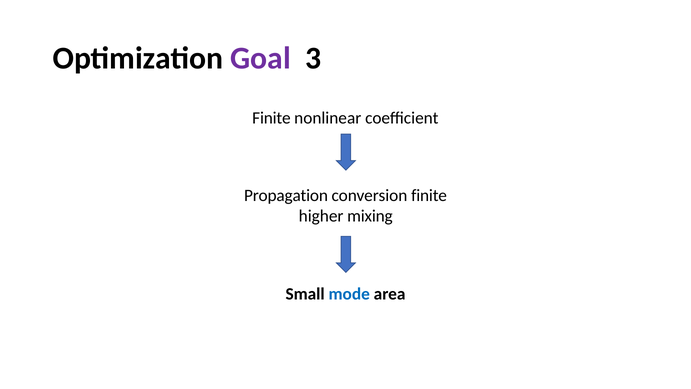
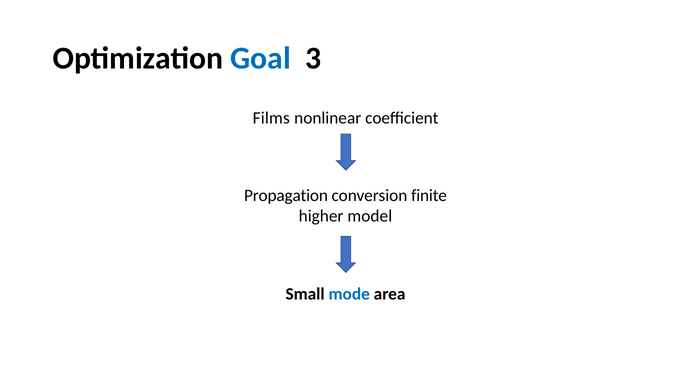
Goal colour: purple -> blue (261, 58)
Finite: Finite -> Films (271, 118)
mixing: mixing -> model (370, 216)
